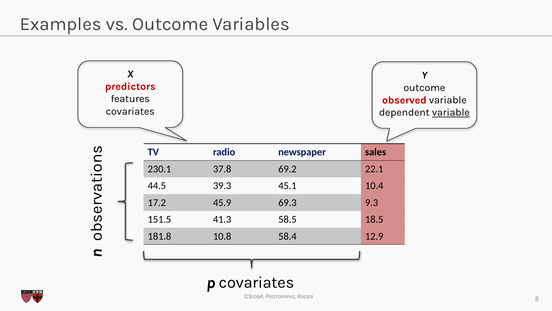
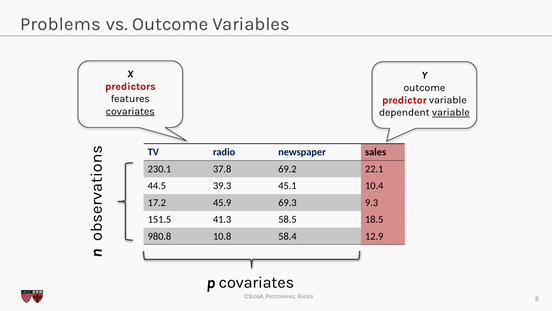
Examples: Examples -> Problems (61, 24)
observed: observed -> predictor (404, 100)
covariates underline: none -> present (130, 111)
181.8: 181.8 -> 980.8 (159, 236)
